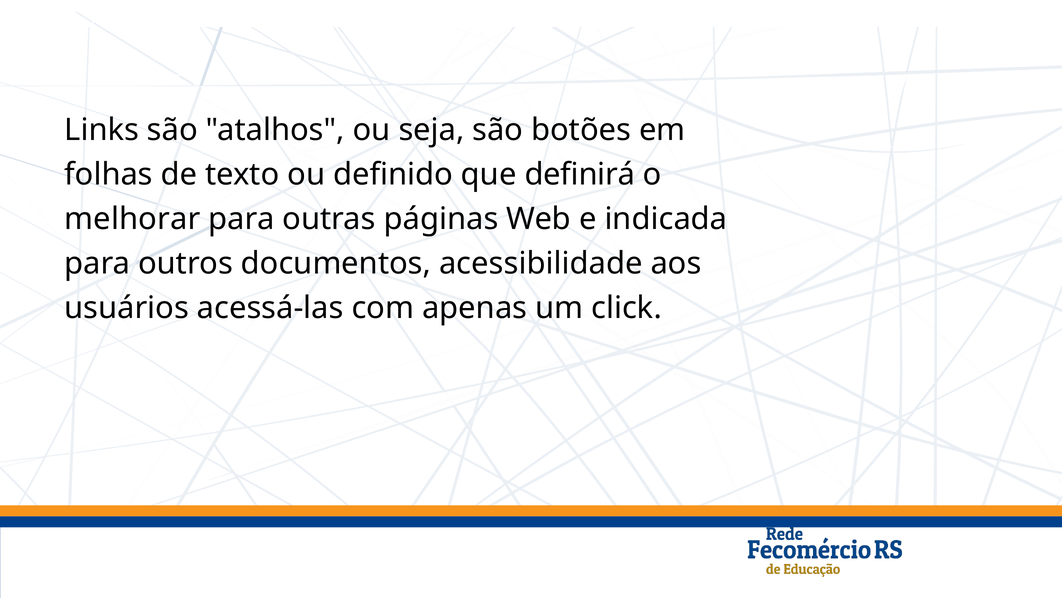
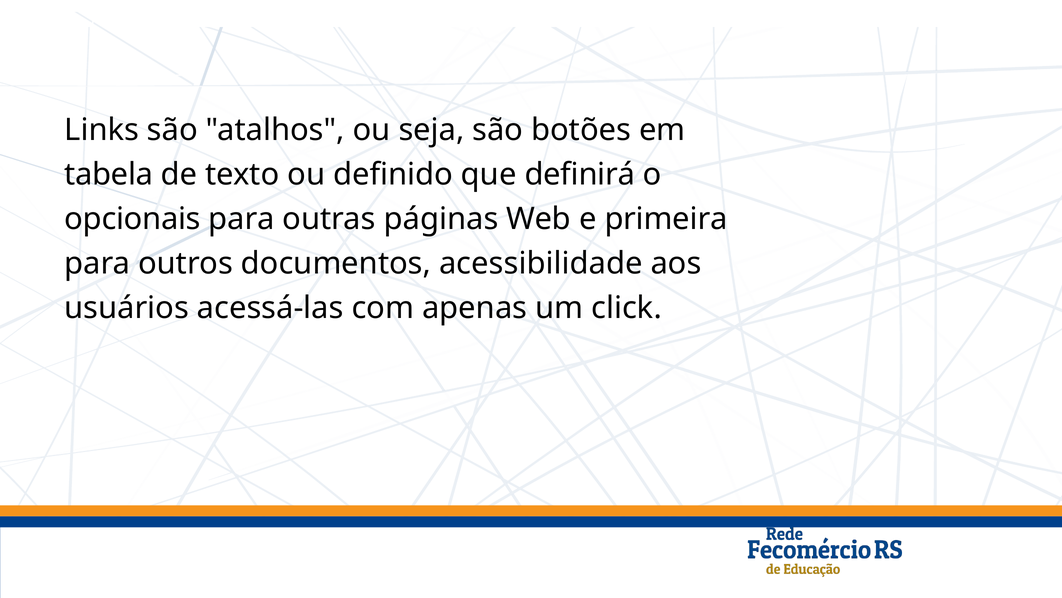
folhas: folhas -> tabela (109, 174)
melhorar: melhorar -> opcionais (133, 219)
indicada: indicada -> primeira (666, 219)
